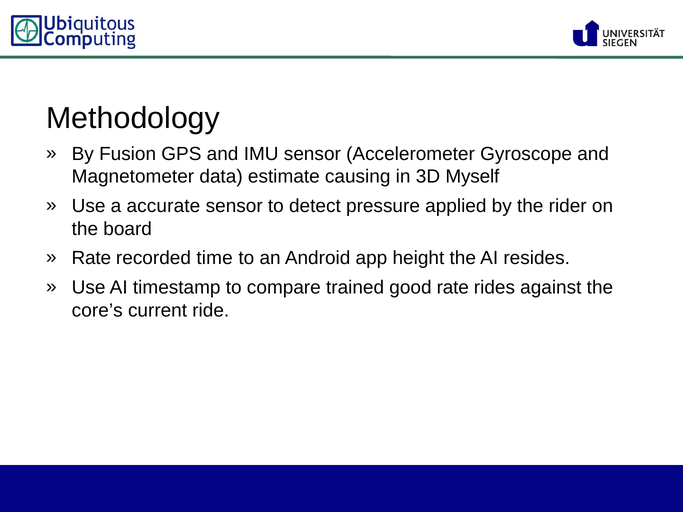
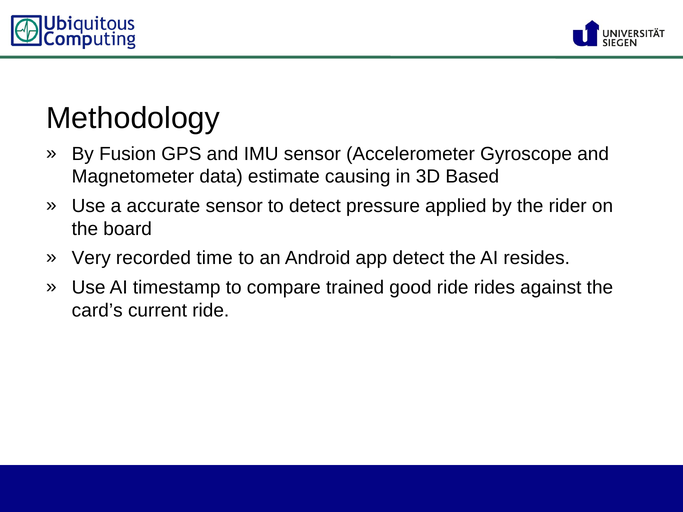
Myself: Myself -> Based (472, 177)
Rate: Rate -> Very (91, 258)
app height: height -> detect (418, 258)
good rate: rate -> ride (453, 288)
core’s: core’s -> card’s (97, 311)
